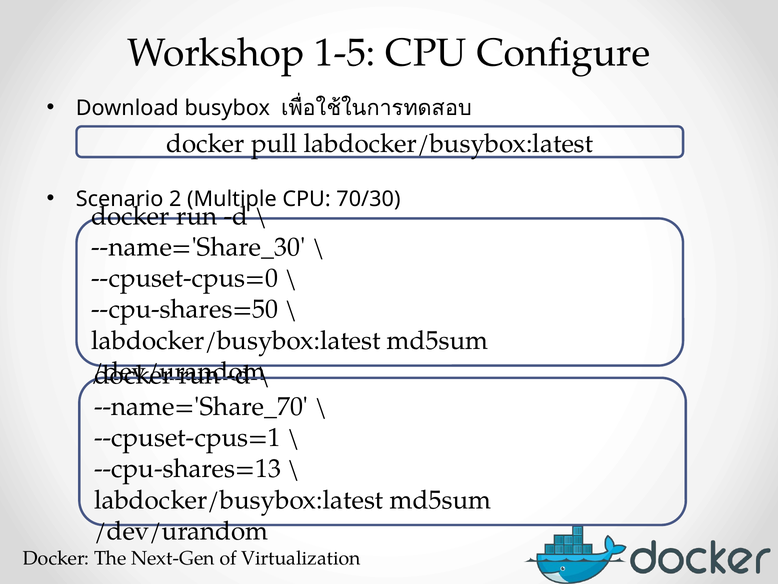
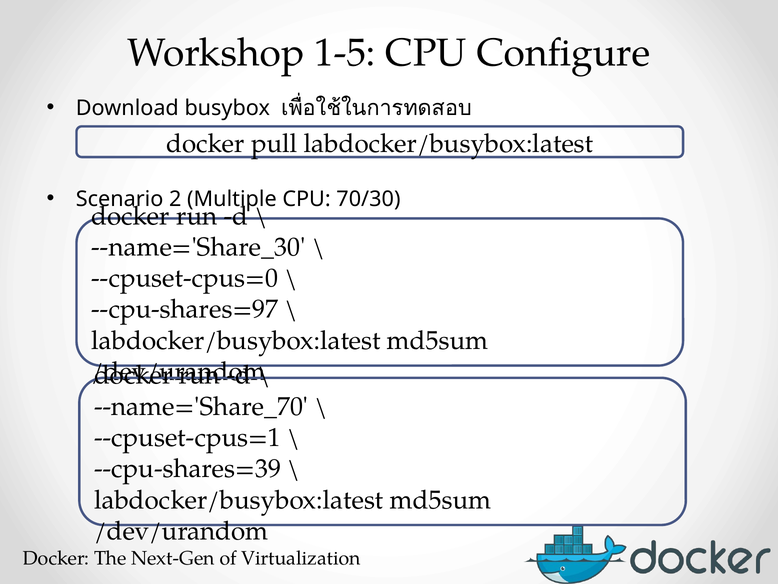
--cpu-shares=50: --cpu-shares=50 -> --cpu-shares=97 (185, 309)
--cpu-shares=13: --cpu-shares=13 -> --cpu-shares=39 (188, 468)
